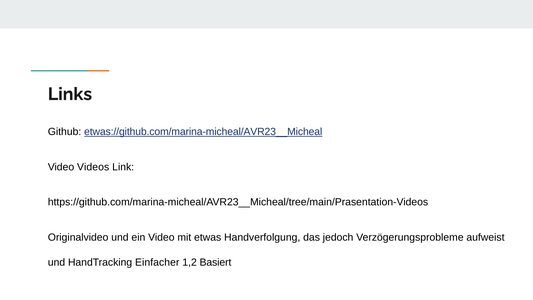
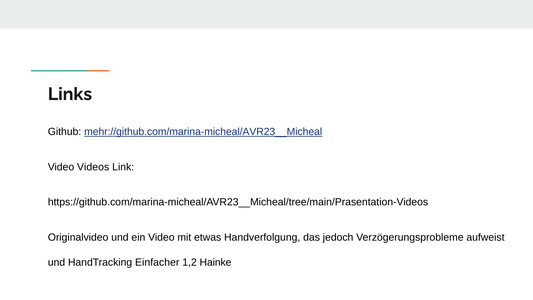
etwas://github.com/marina-micheal/AVR23__Micheal: etwas://github.com/marina-micheal/AVR23__Micheal -> mehr://github.com/marina-micheal/AVR23__Micheal (203, 132)
Basiert: Basiert -> Hainke (216, 262)
